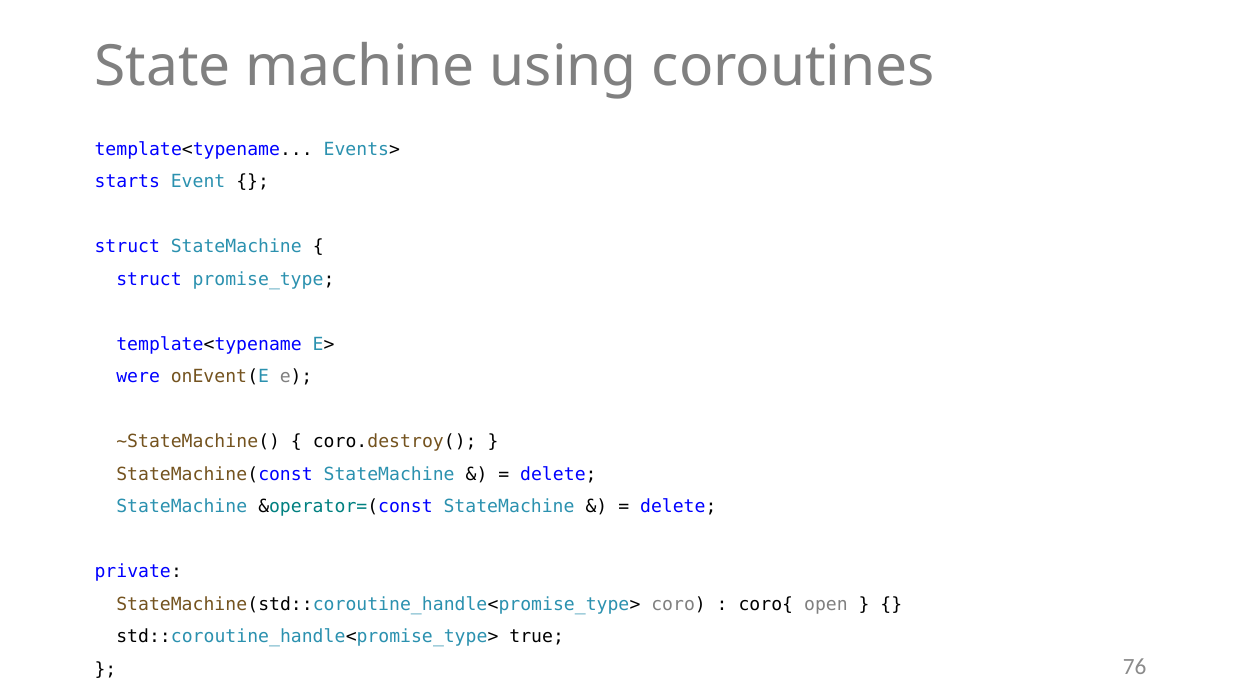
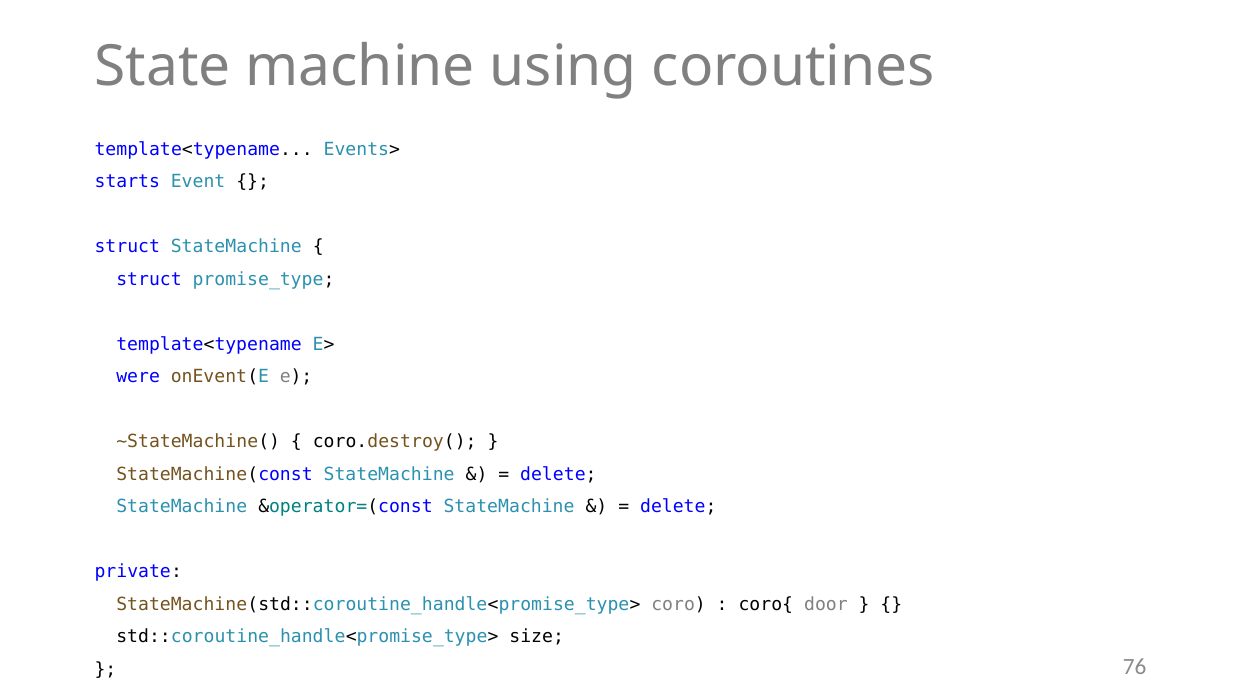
open: open -> door (826, 604)
true: true -> size (537, 637)
